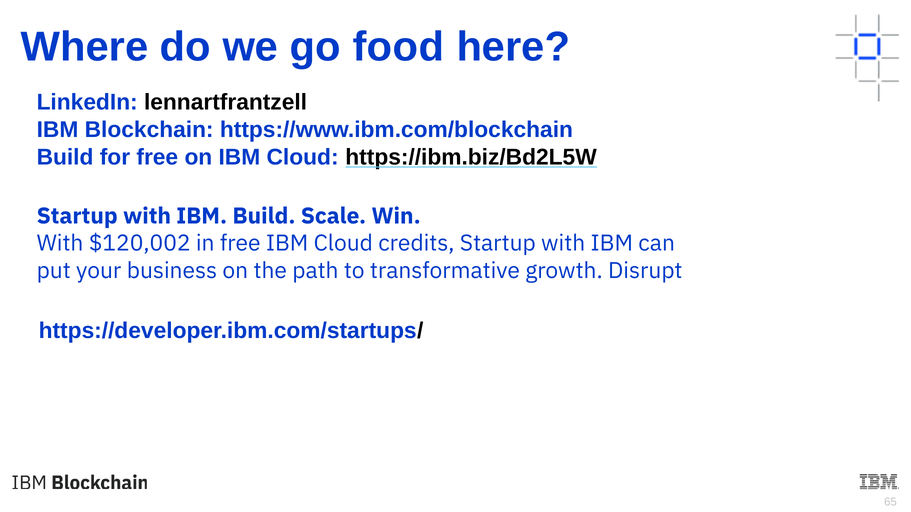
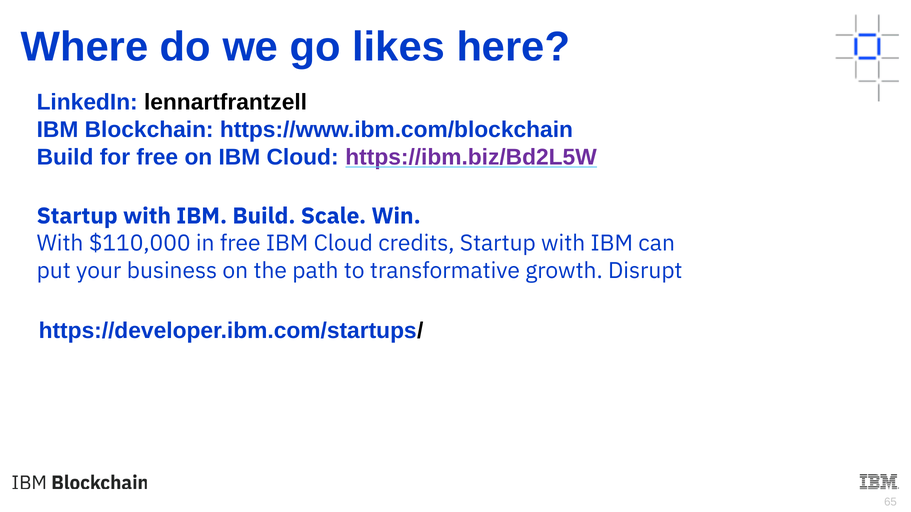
food: food -> likes (399, 47)
https://ibm.biz/Bd2L5W colour: black -> purple (471, 157)
$120,002: $120,002 -> $110,000 (140, 243)
